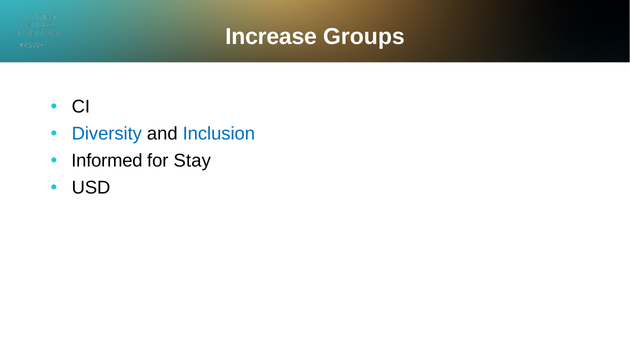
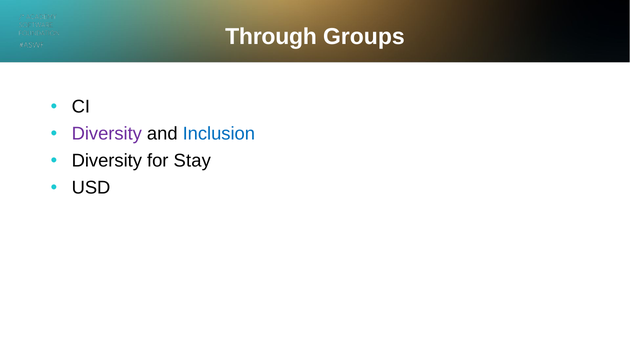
Increase: Increase -> Through (271, 37)
Diversity colour: blue -> purple (107, 134)
Informed: Informed -> Diversity (107, 161)
